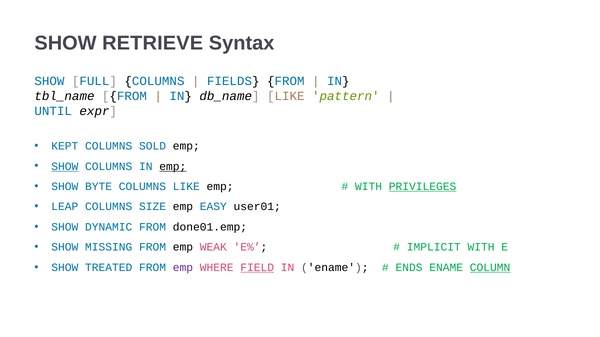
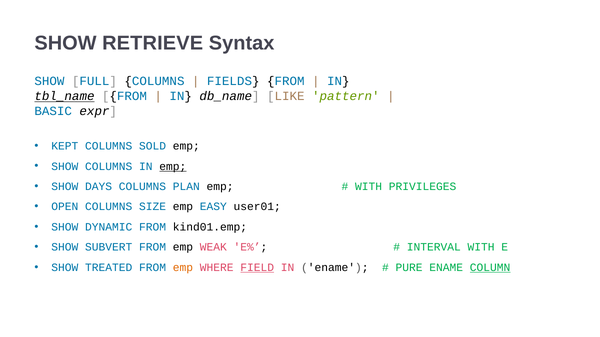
tbl_name underline: none -> present (64, 96)
UNTIL: UNTIL -> BASIC (53, 111)
SHOW underline: present -> none (65, 167)
BYTE: BYTE -> DAYS (99, 187)
COLUMNS LIKE: LIKE -> PLAN (186, 187)
PRIVILEGES underline: present -> none (423, 187)
LEAP: LEAP -> OPEN (65, 207)
done01.emp: done01.emp -> kind01.emp (210, 227)
MISSING: MISSING -> SUBVERT (109, 248)
IMPLICIT: IMPLICIT -> INTERVAL (434, 248)
emp colour: purple -> orange (183, 268)
ENDS: ENDS -> PURE (409, 268)
